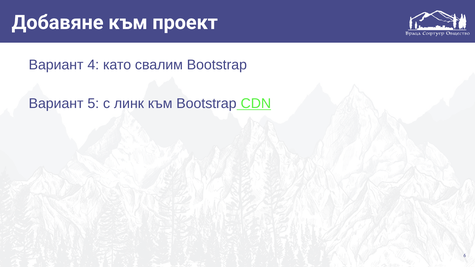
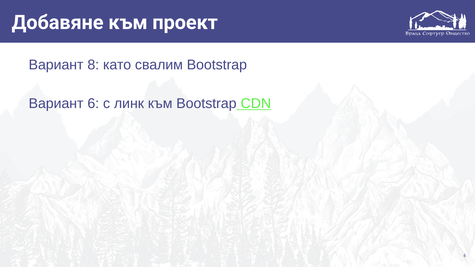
4: 4 -> 8 (93, 65)
Вариант 5: 5 -> 6 (93, 104)
